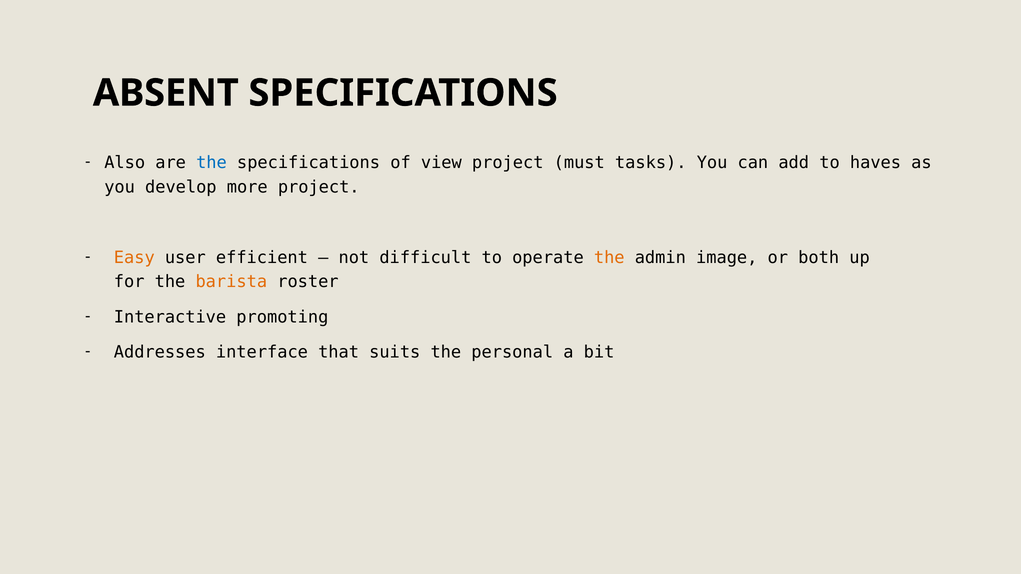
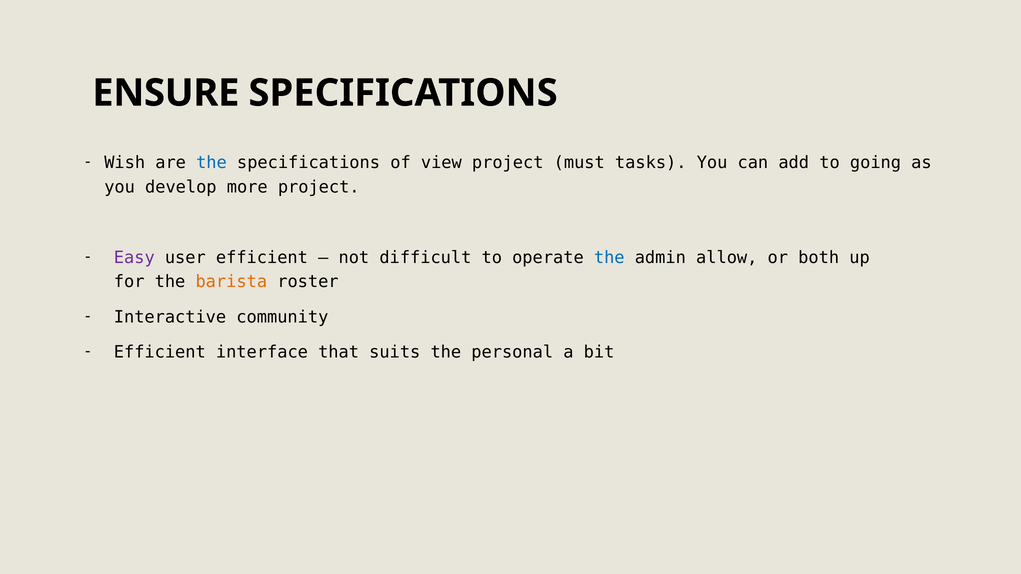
ABSENT: ABSENT -> ENSURE (166, 93)
Also: Also -> Wish (125, 163)
haves: haves -> going (876, 163)
Easy colour: orange -> purple (134, 258)
the colour: orange -> blue (609, 258)
image: image -> allow (727, 258)
promoting: promoting -> community (282, 317)
Addresses: Addresses -> Efficient (160, 352)
